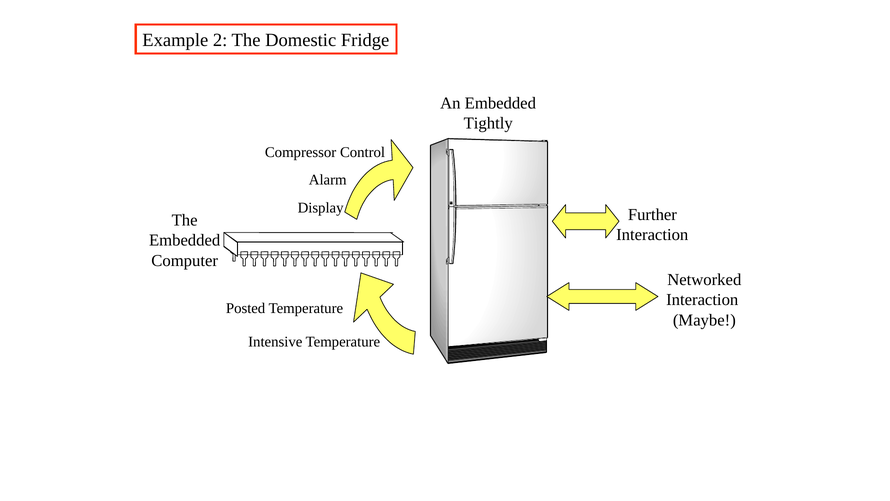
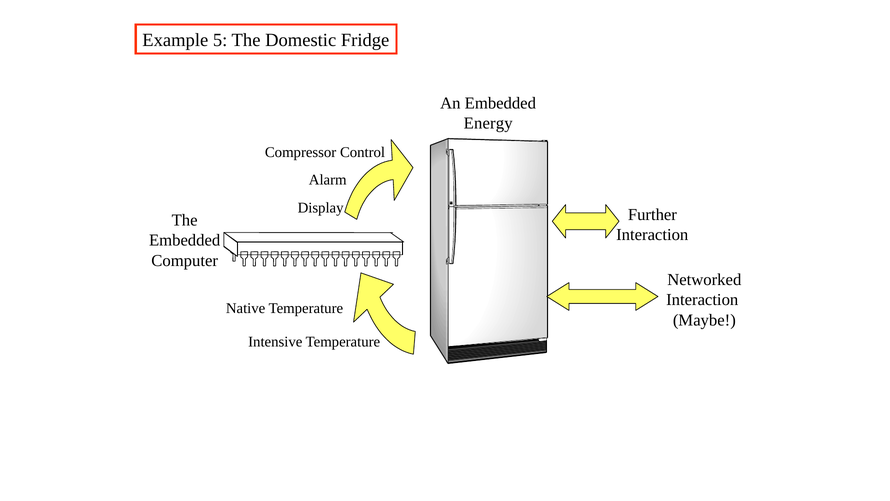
2: 2 -> 5 (220, 40)
Tightly: Tightly -> Energy (488, 123)
Posted: Posted -> Native (246, 308)
